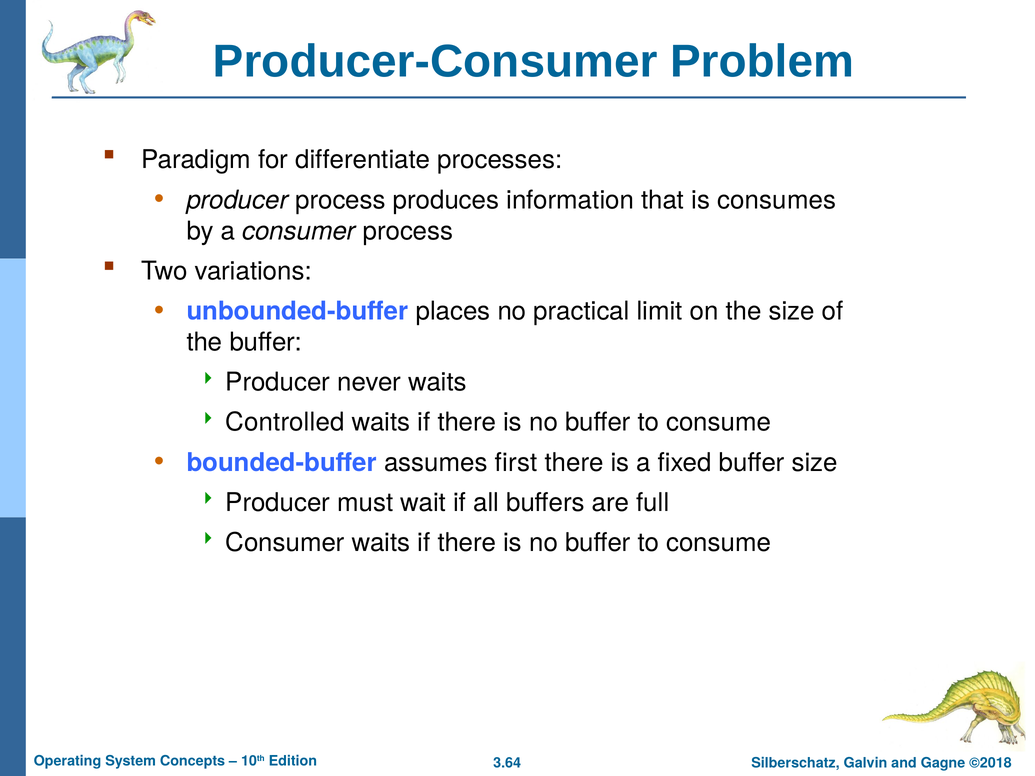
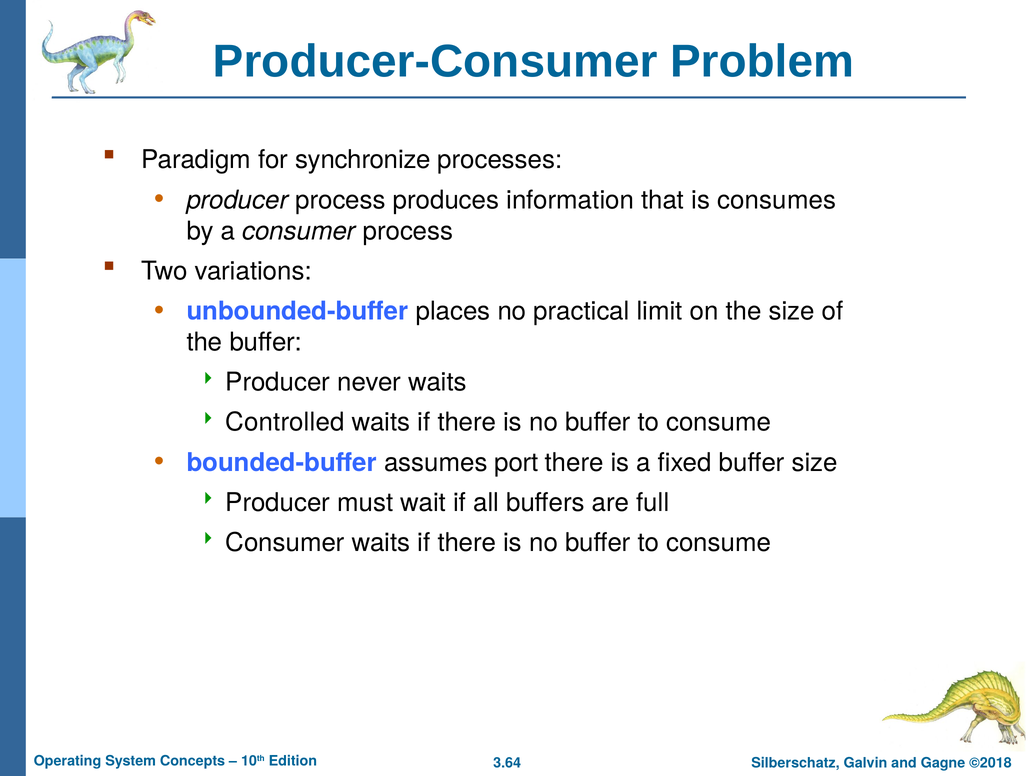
differentiate: differentiate -> synchronize (363, 160)
first: first -> port (516, 463)
